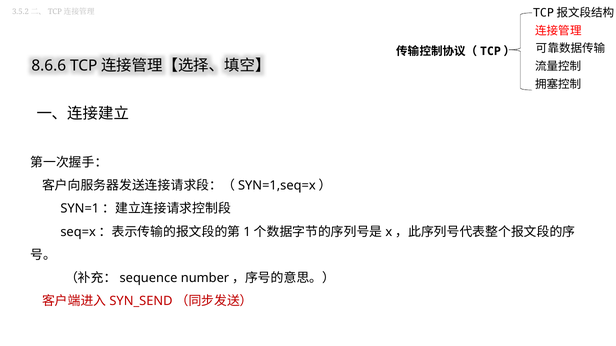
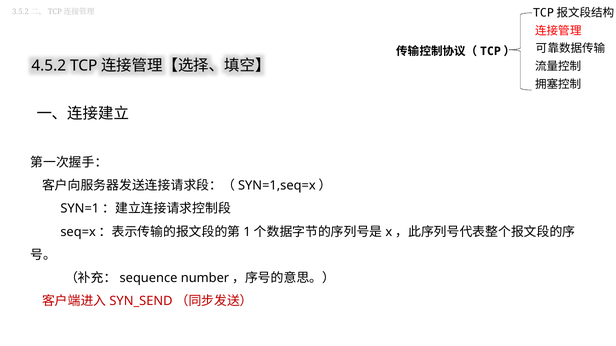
8.6.6: 8.6.6 -> 4.5.2 (49, 66)
